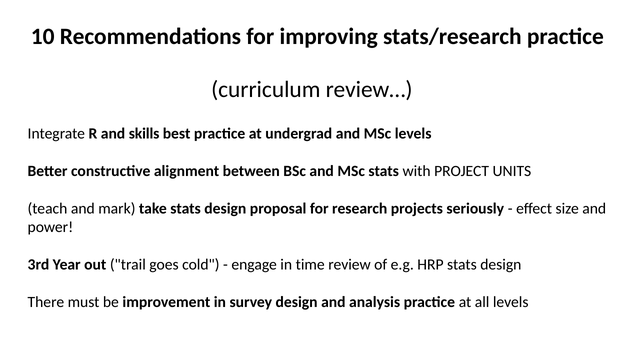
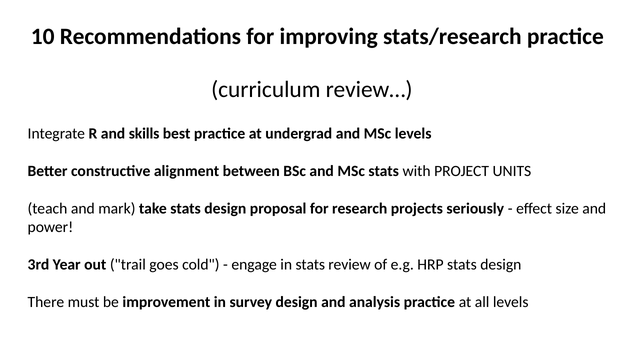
in time: time -> stats (310, 265)
